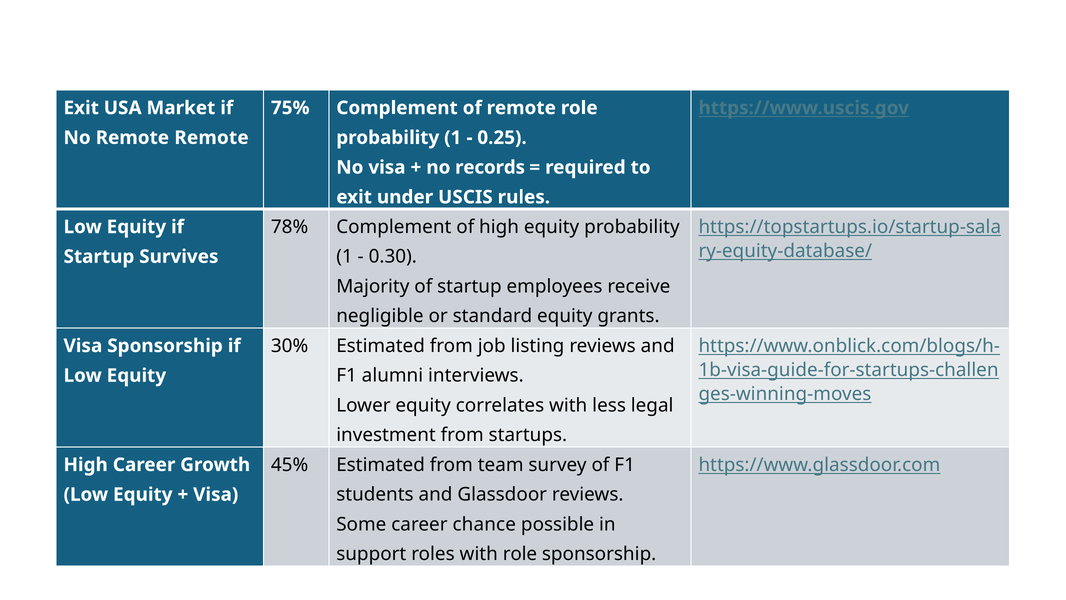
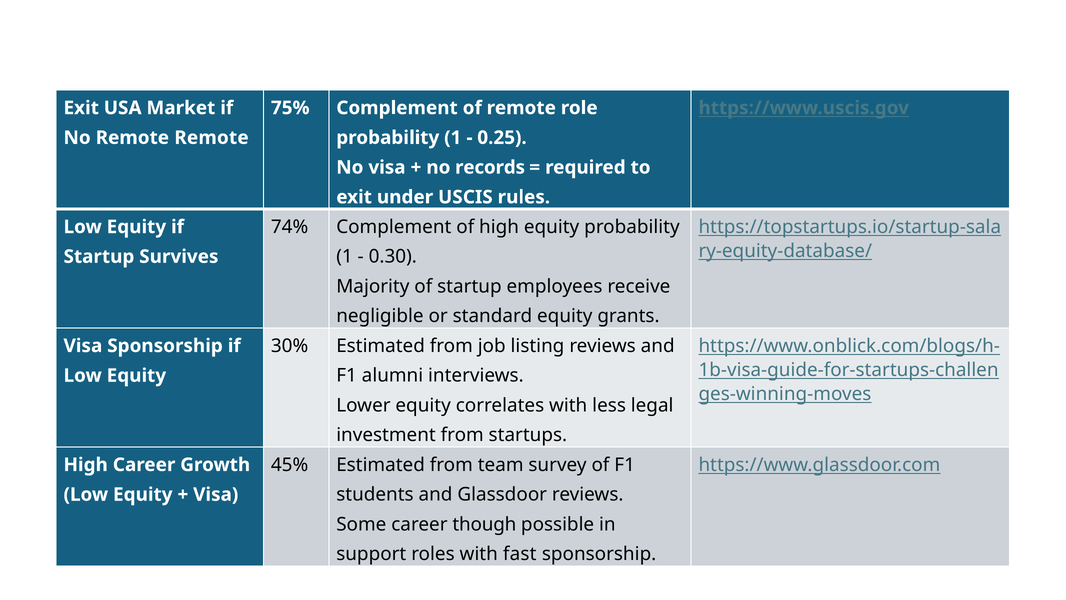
78%: 78% -> 74% (290, 227)
chance: chance -> though (484, 524)
with role: role -> fast (520, 554)
